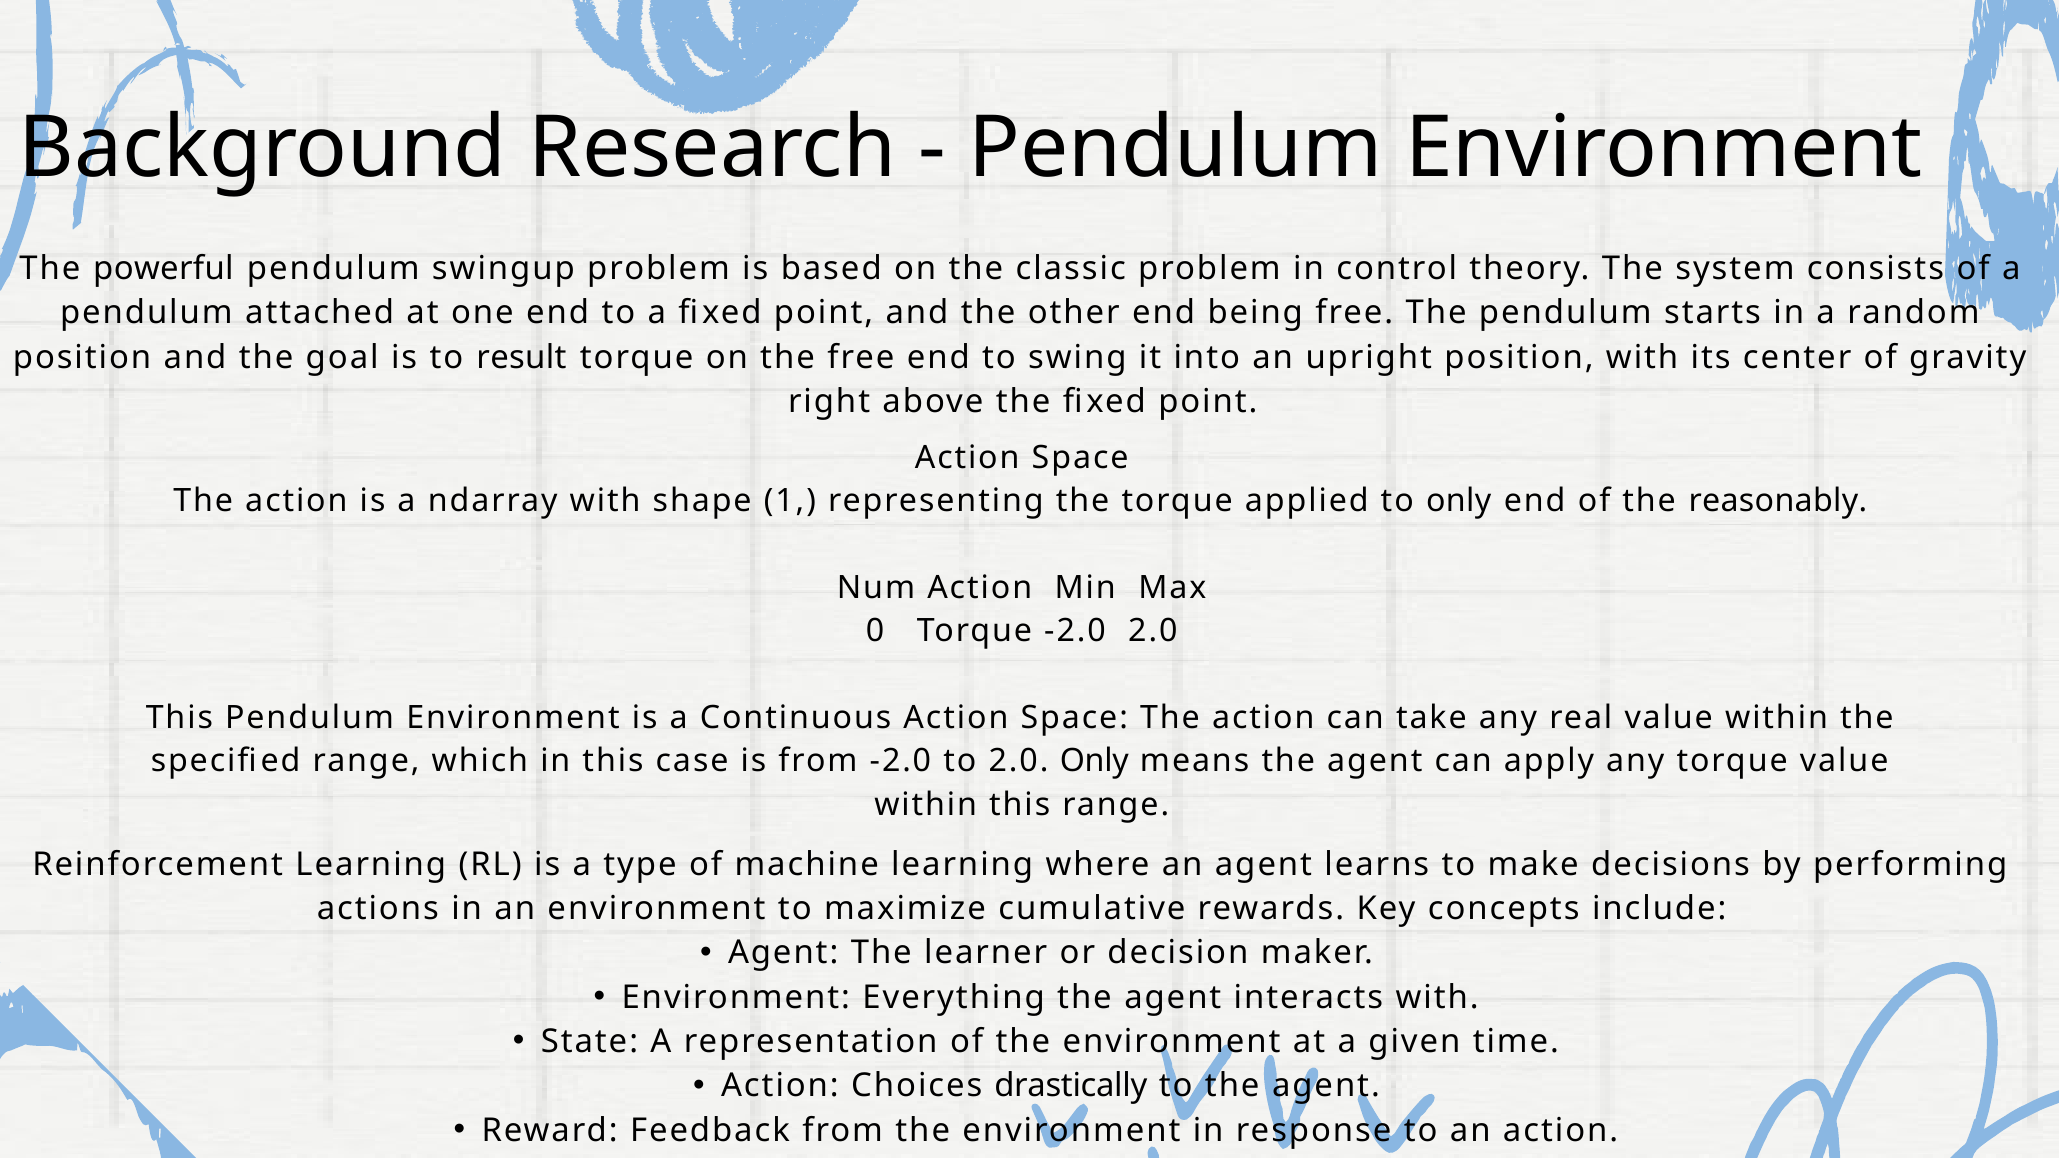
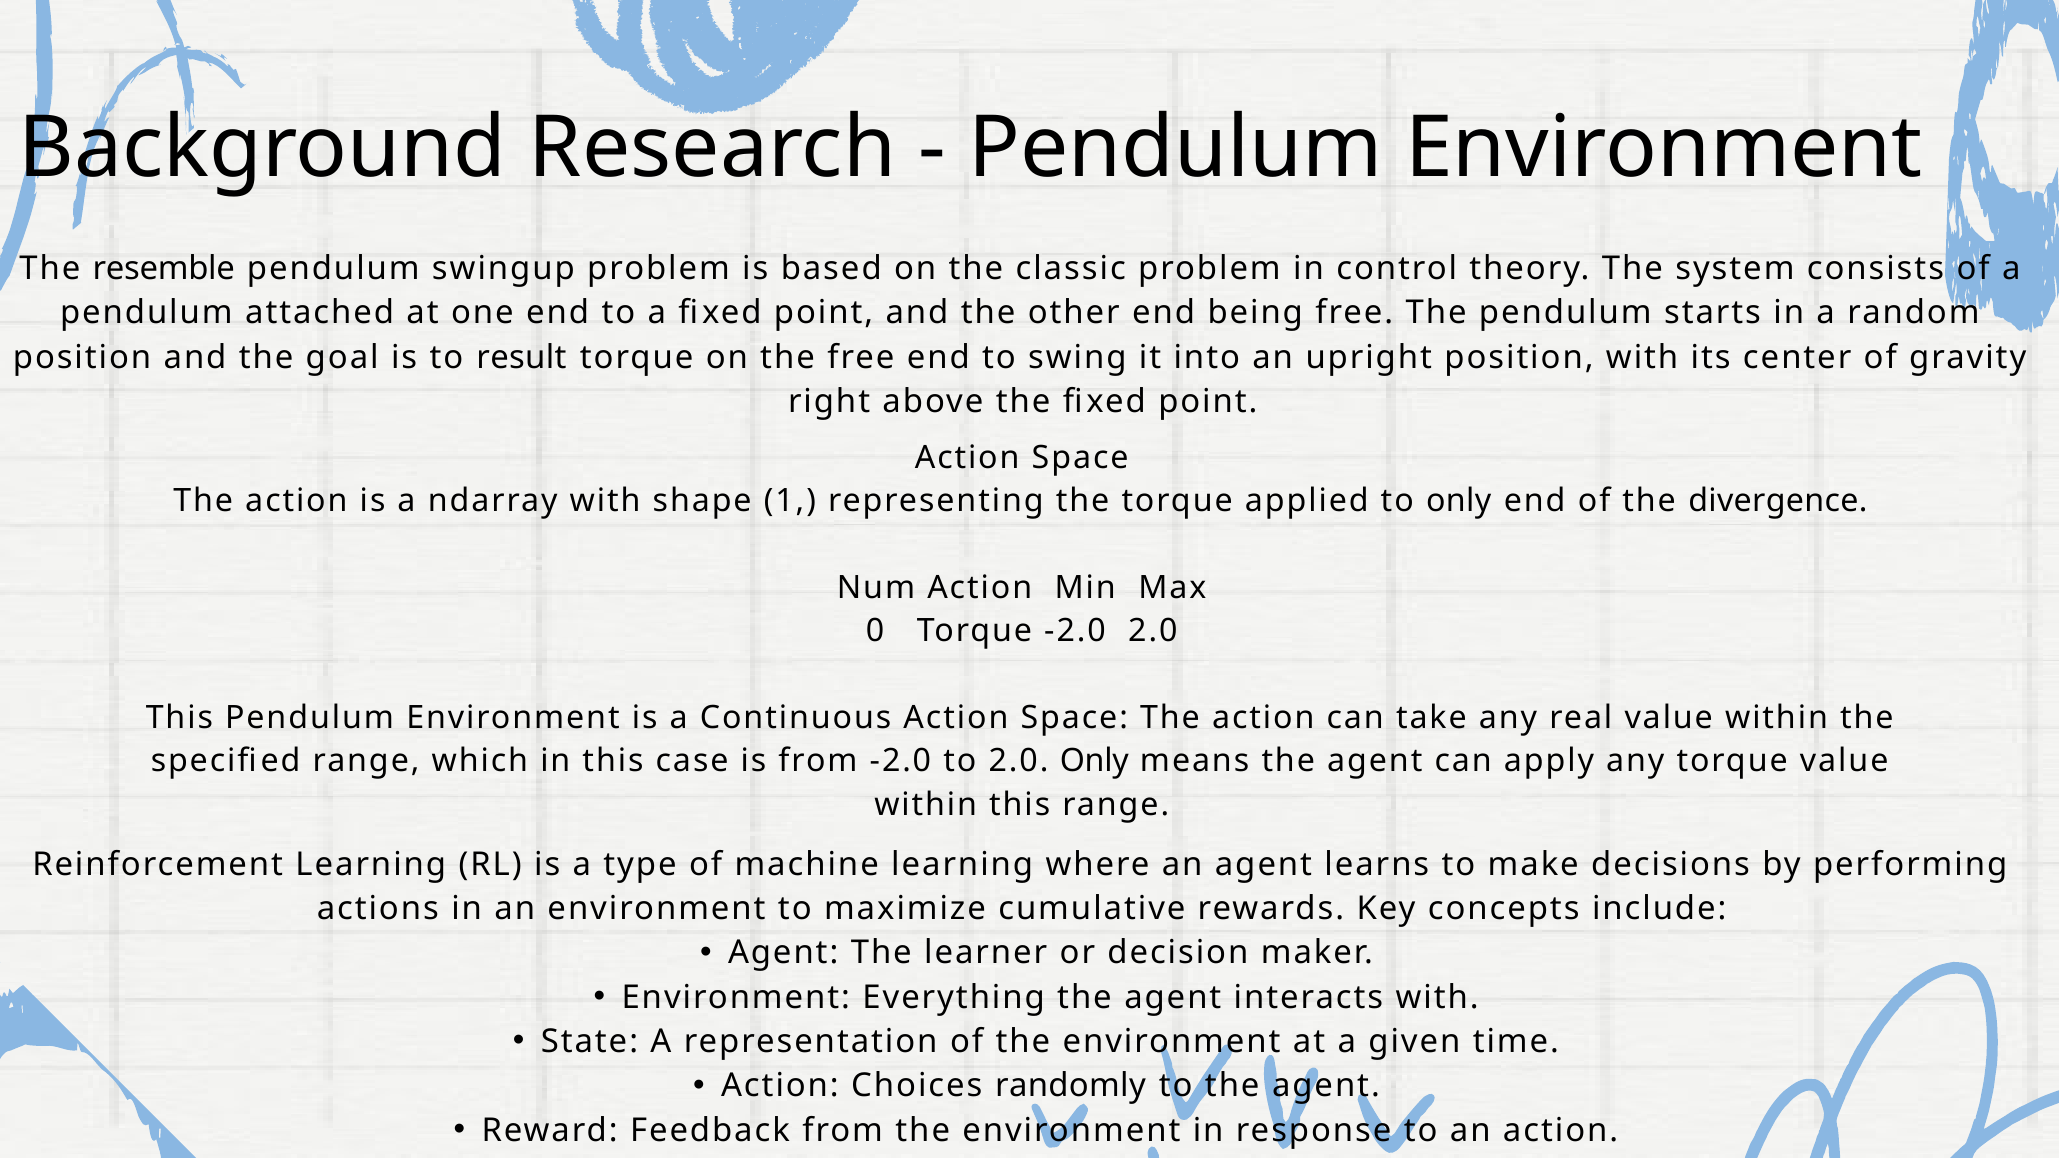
powerful: powerful -> resemble (164, 269)
reasonably: reasonably -> divergence (1778, 501)
drastically: drastically -> randomly (1070, 1086)
